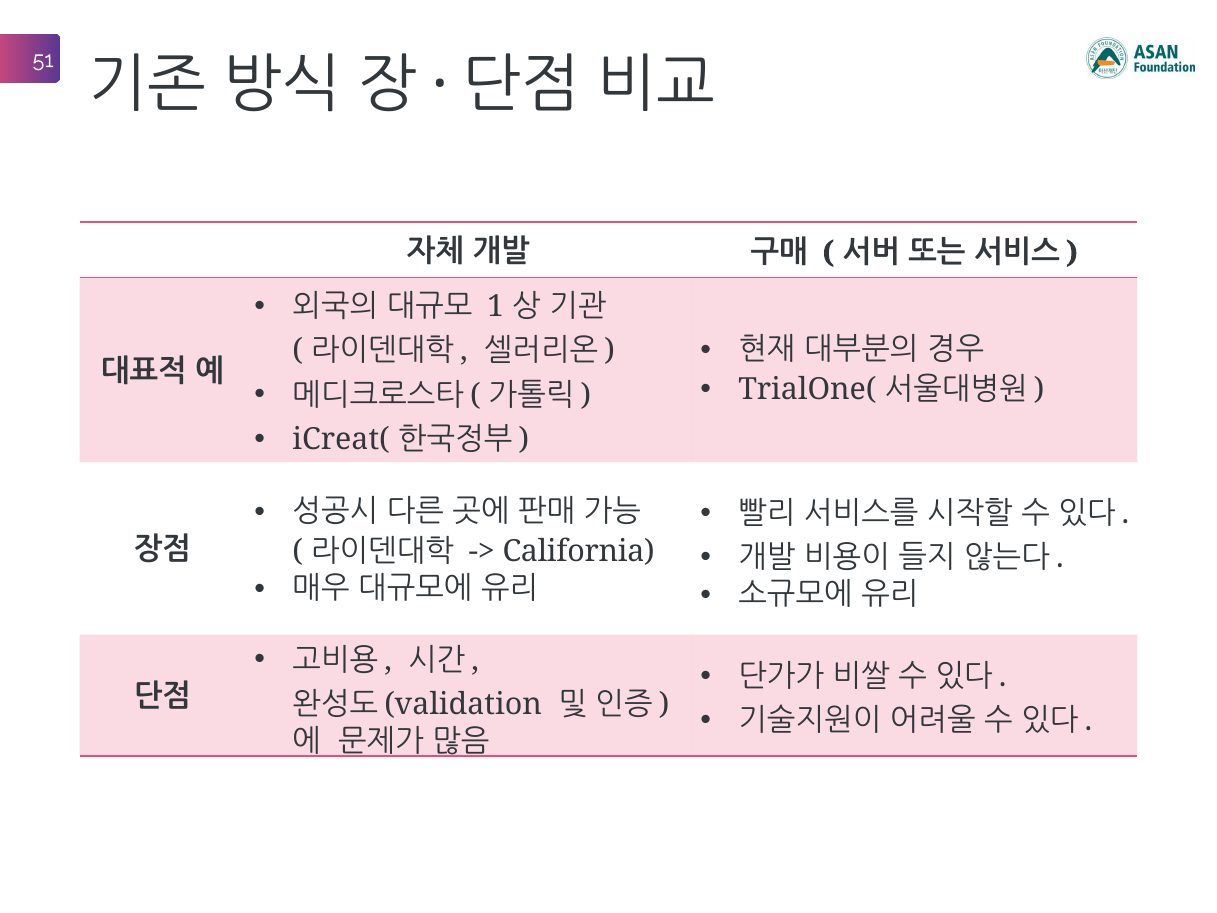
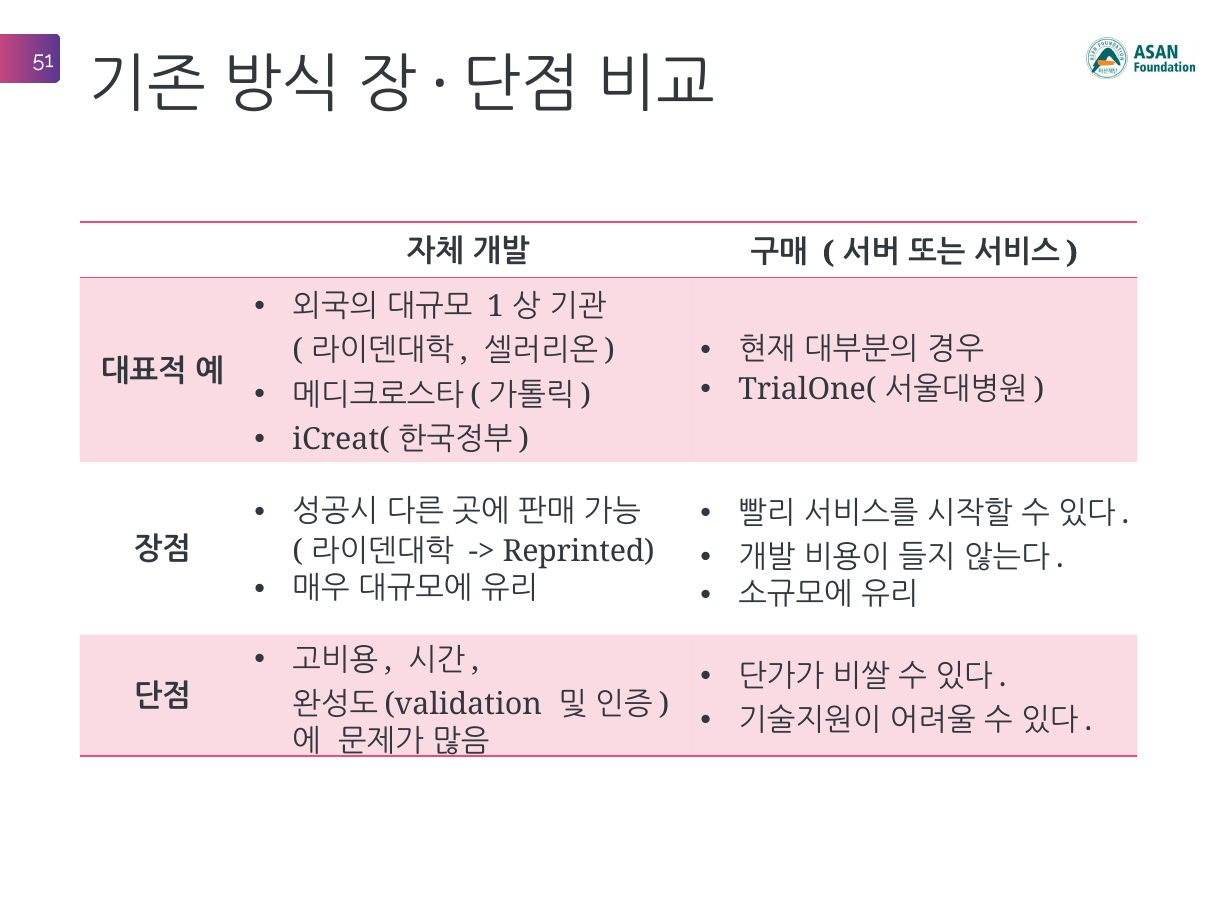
California: California -> Reprinted (579, 551)
